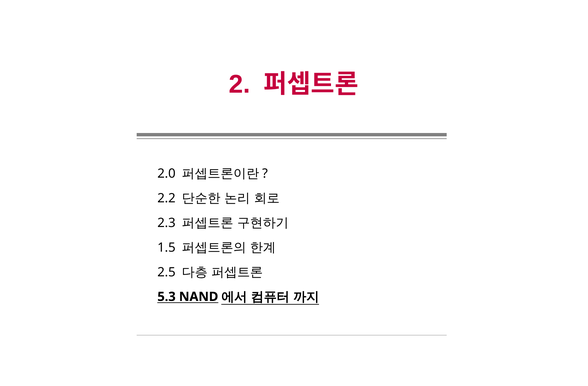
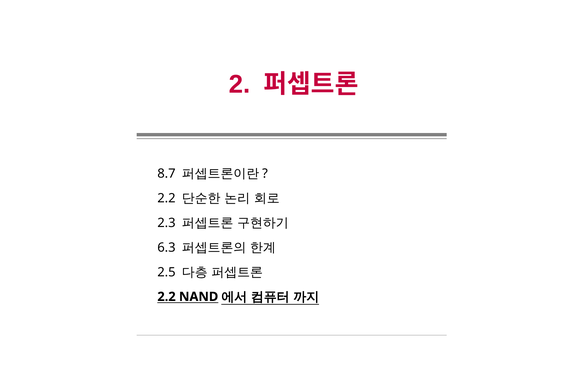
2.0: 2.0 -> 8.7 (166, 174)
1.5: 1.5 -> 6.3 (166, 248)
5.3: 5.3 -> 2.2 (167, 297)
